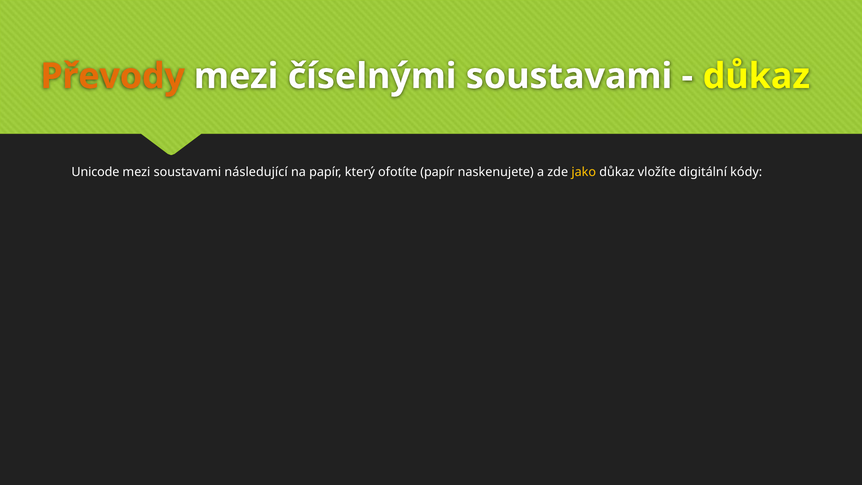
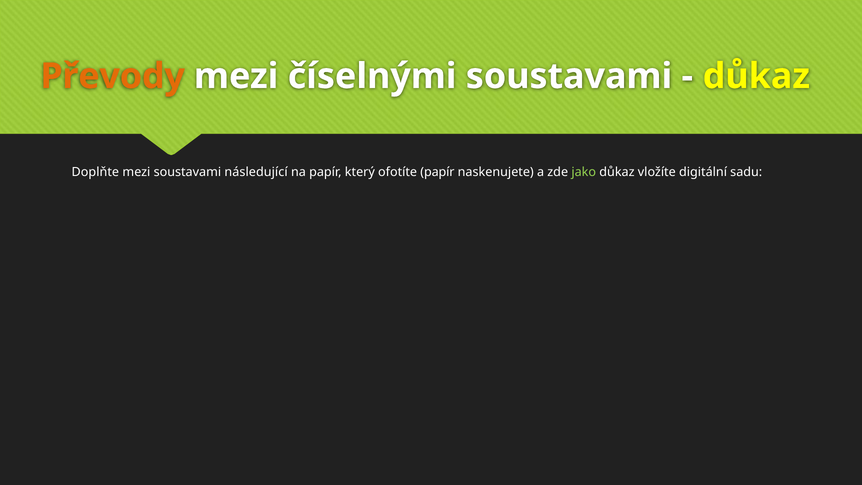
Unicode: Unicode -> Doplňte (95, 172)
jako colour: yellow -> light green (584, 172)
kódy: kódy -> sadu (746, 172)
